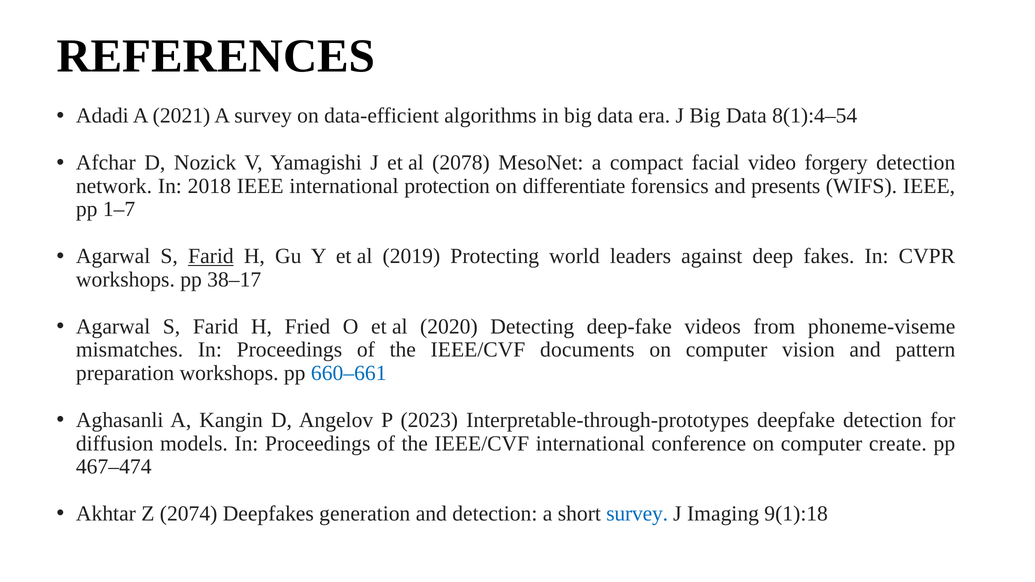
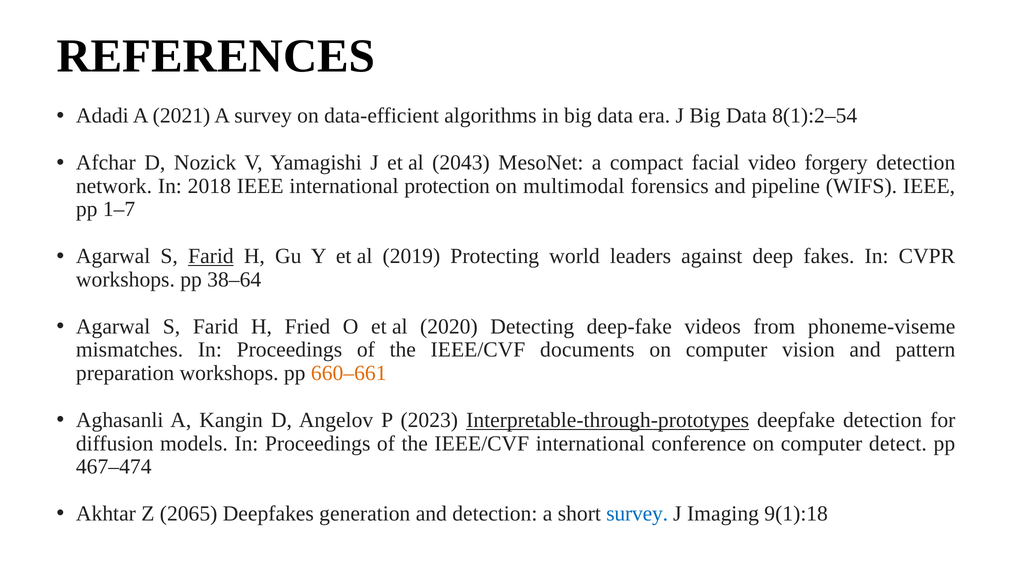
8(1):4–54: 8(1):4–54 -> 8(1):2–54 (815, 116)
2078: 2078 -> 2043 (461, 163)
differentiate: differentiate -> multimodal (574, 186)
presents: presents -> pipeline (786, 186)
38–17: 38–17 -> 38–64 (234, 280)
660–661 colour: blue -> orange (349, 373)
Interpretable-through-prototypes underline: none -> present (608, 420)
create: create -> detect (898, 444)
2074: 2074 -> 2065 (189, 514)
